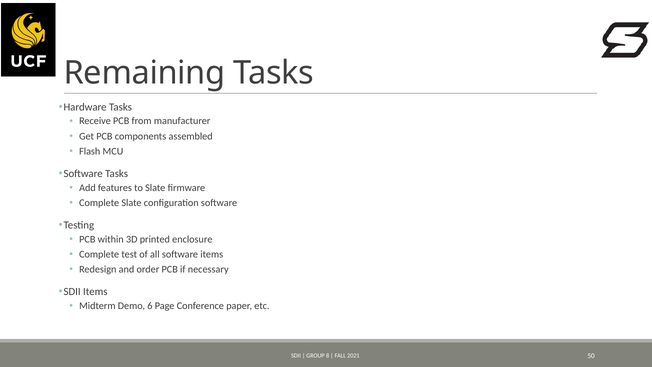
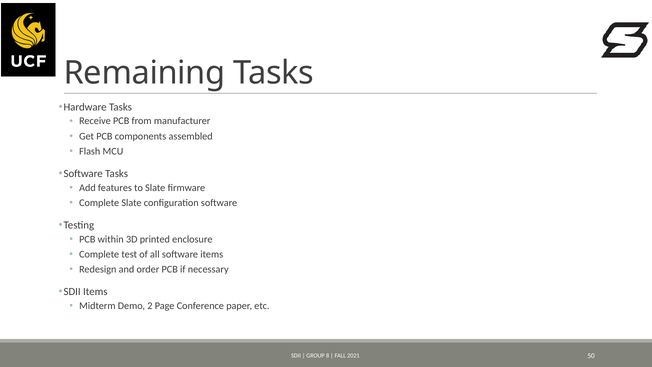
6: 6 -> 2 (150, 305)
